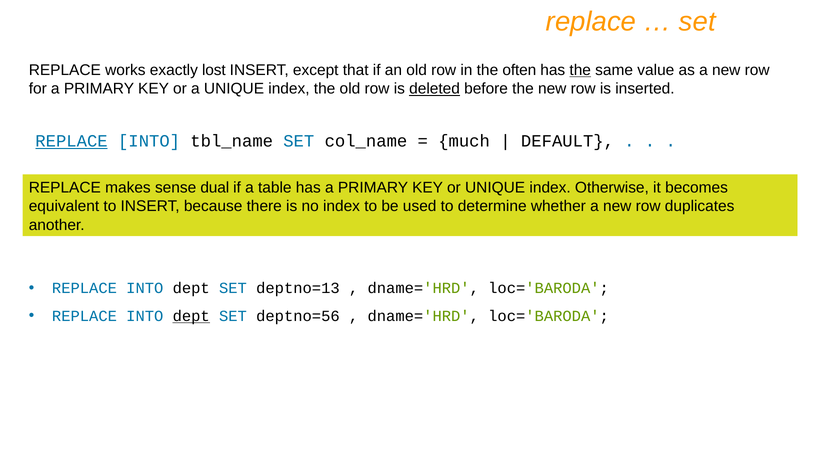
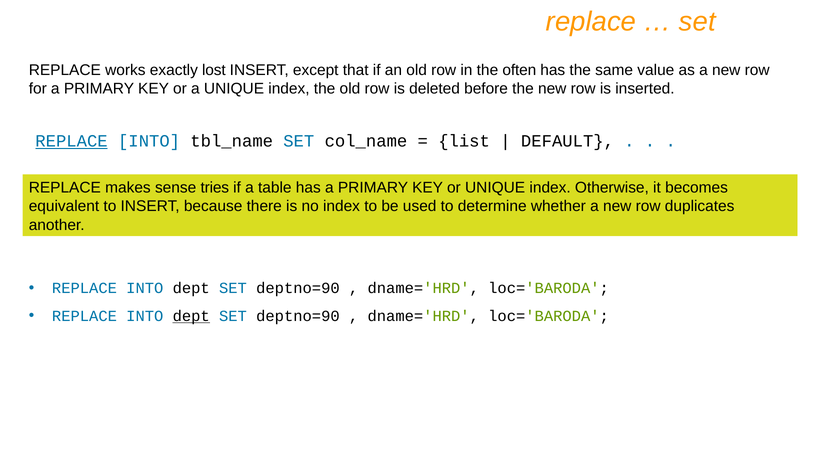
the underline: present -> none (580, 70)
deleted underline: present -> none (435, 89)
much: much -> list (464, 141)
dual: dual -> tries (215, 188)
deptno=13: deptno=13 -> deptno=90 (298, 288)
deptno=56: deptno=56 -> deptno=90 (298, 316)
